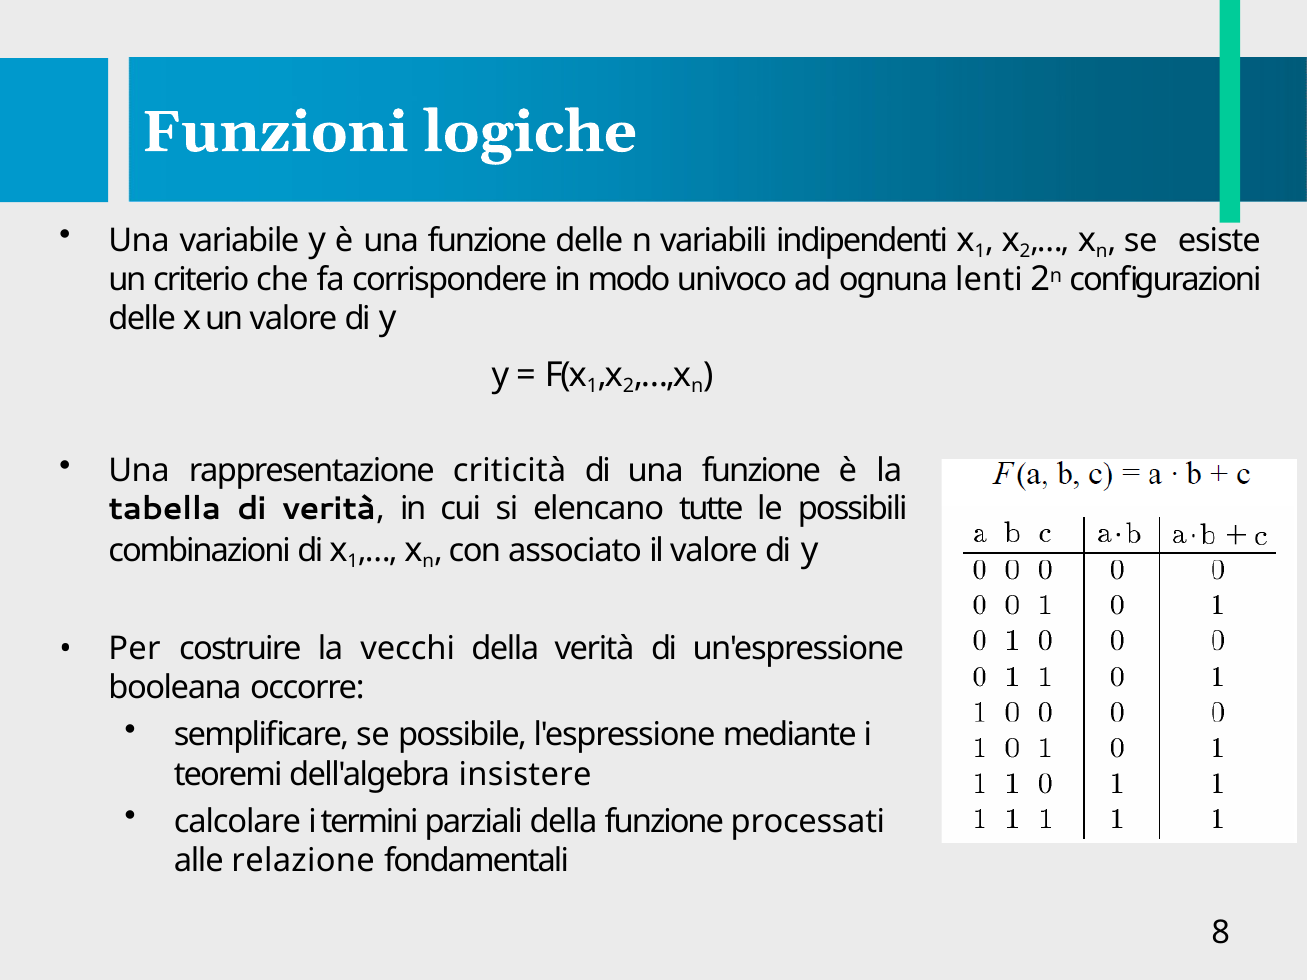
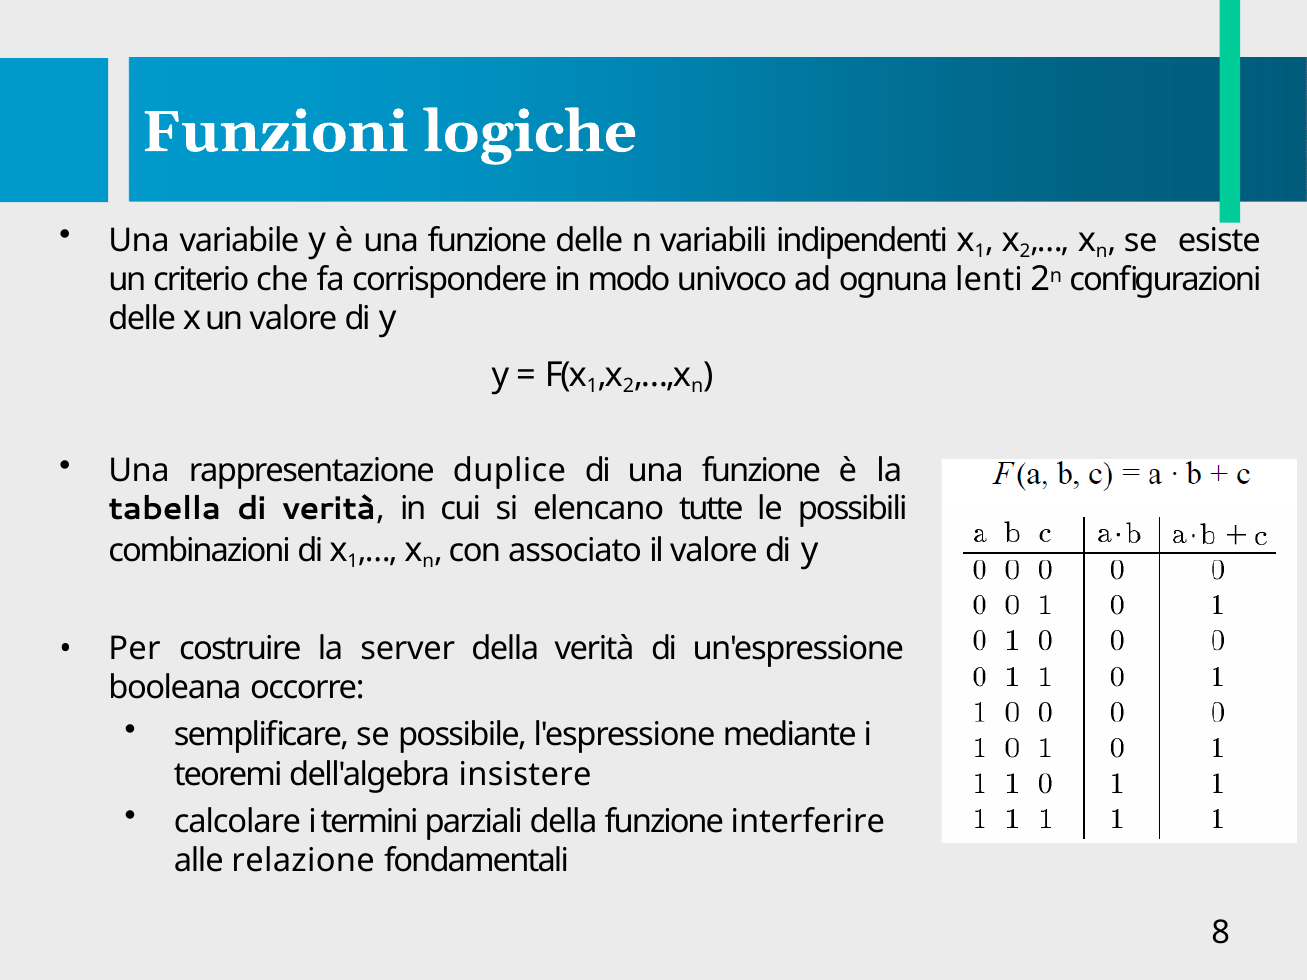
criticità: criticità -> duplice (509, 470)
vecchi: vecchi -> server (408, 649)
processati: processati -> interferire (808, 822)
